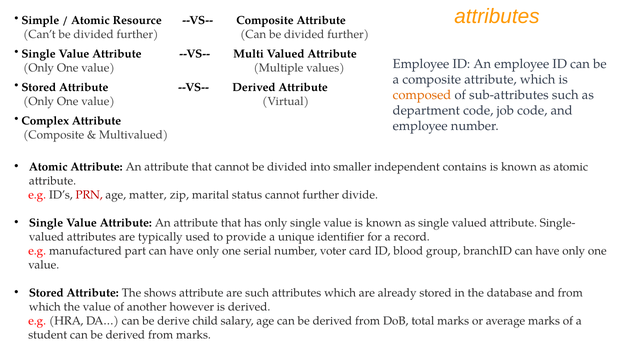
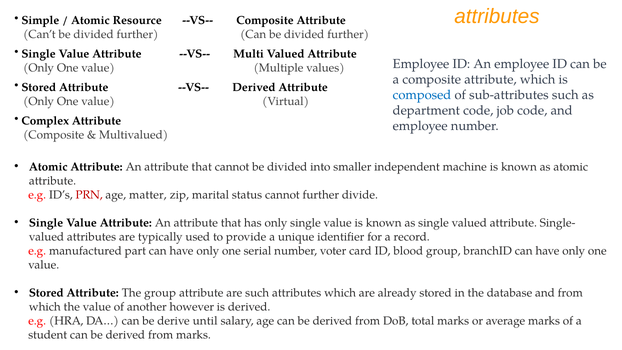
composed colour: orange -> blue (422, 95)
contains: contains -> machine (465, 167)
The shows: shows -> group (160, 293)
child: child -> until (205, 321)
